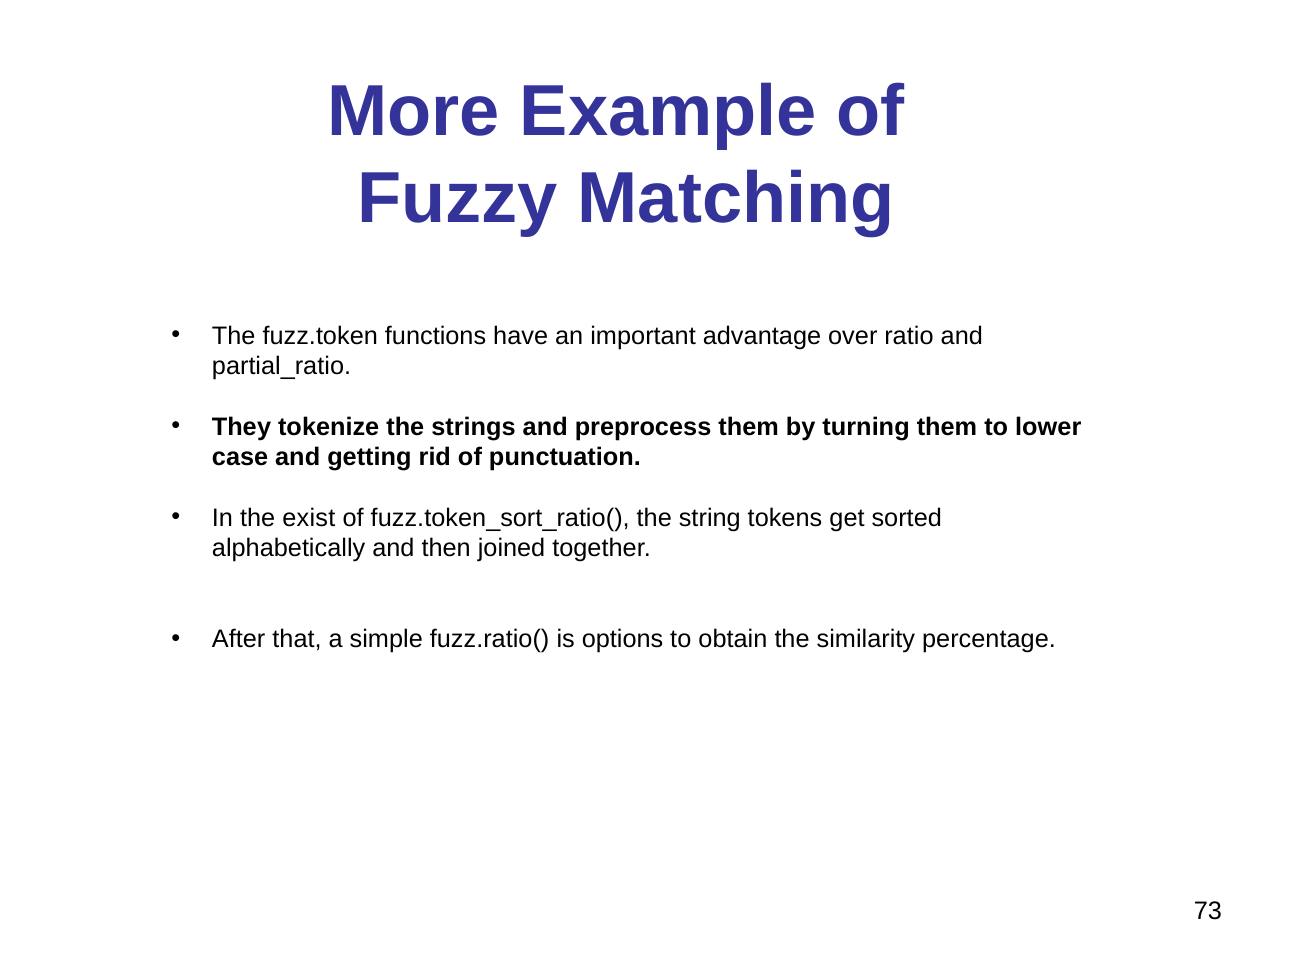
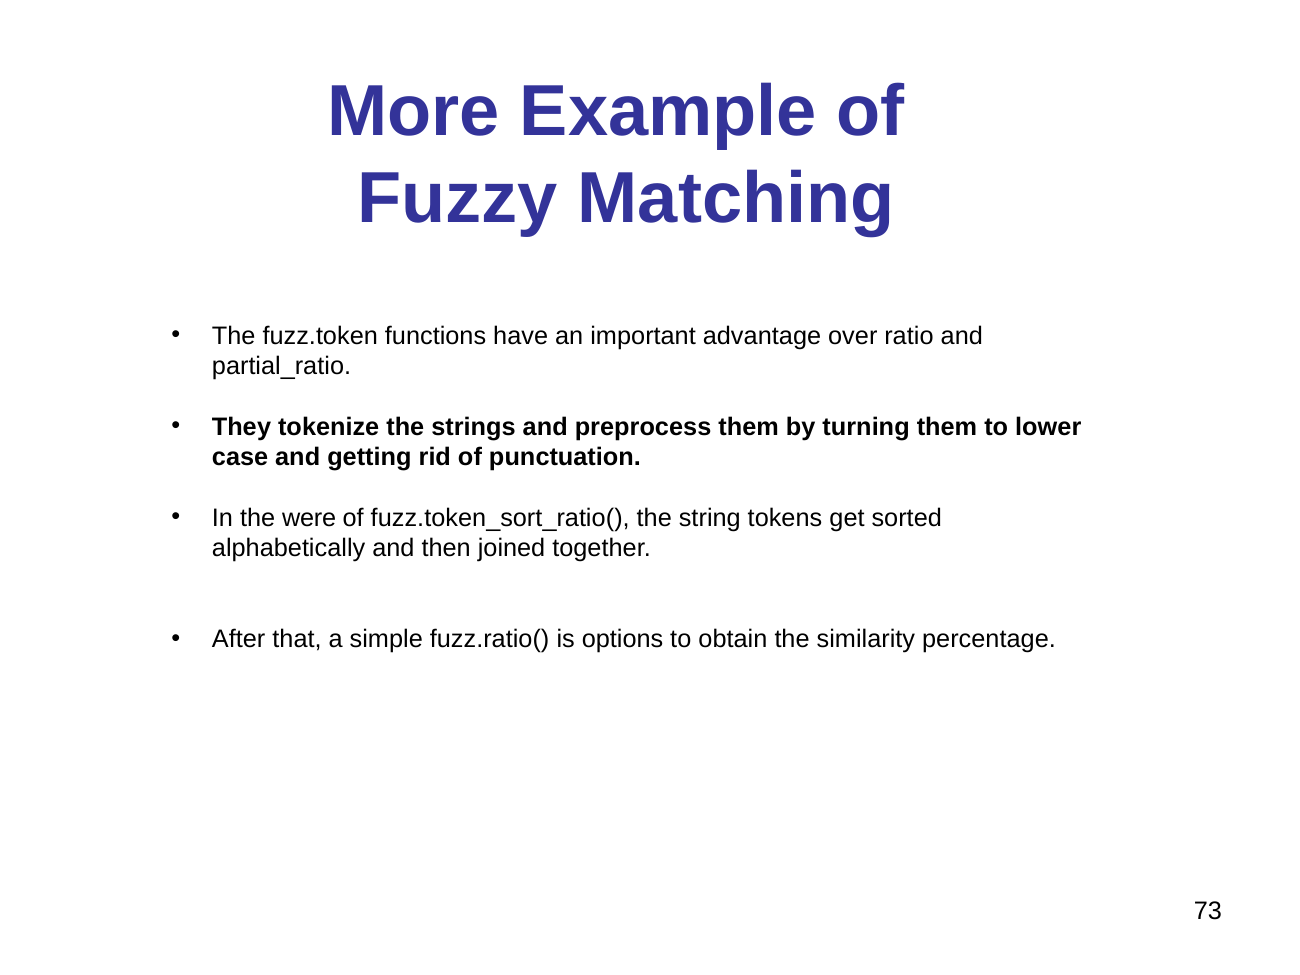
exist: exist -> were (309, 518)
